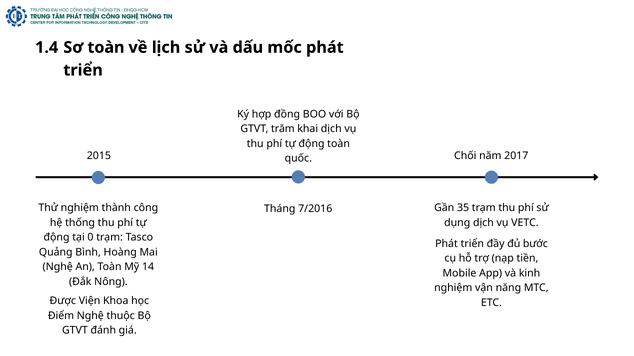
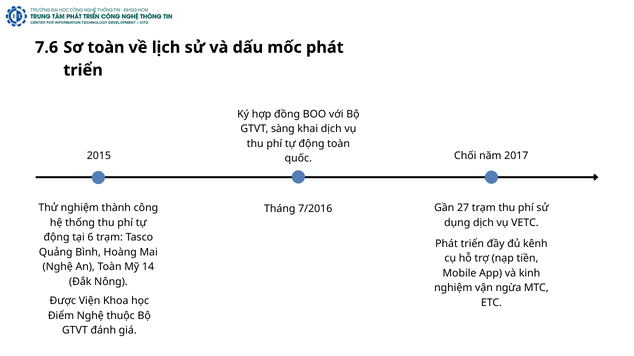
1.4: 1.4 -> 7.6 (47, 48)
trăm: trăm -> sàng (283, 129)
35: 35 -> 27 (463, 208)
0: 0 -> 6 (91, 238)
bước: bước -> kênh (535, 244)
năng: năng -> ngừa (508, 288)
